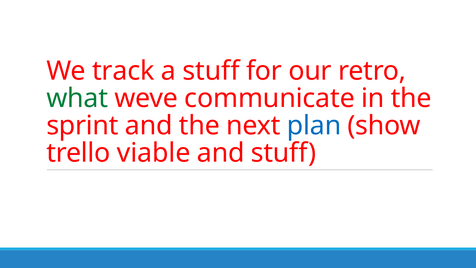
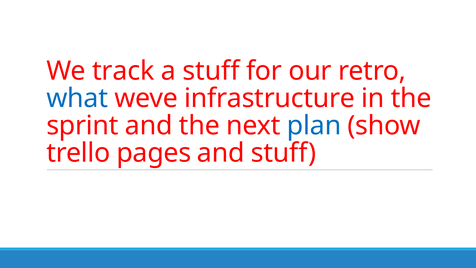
what colour: green -> blue (77, 98)
communicate: communicate -> infrastructure (270, 98)
viable: viable -> pages (154, 153)
